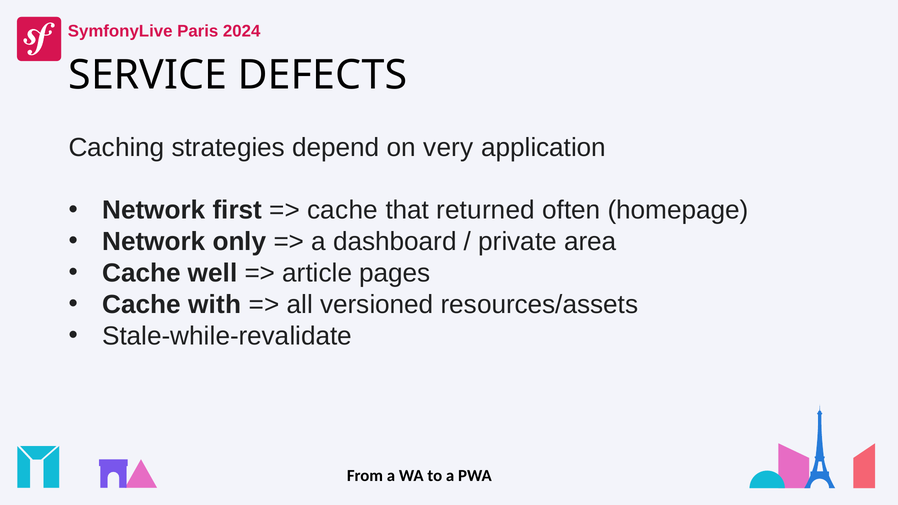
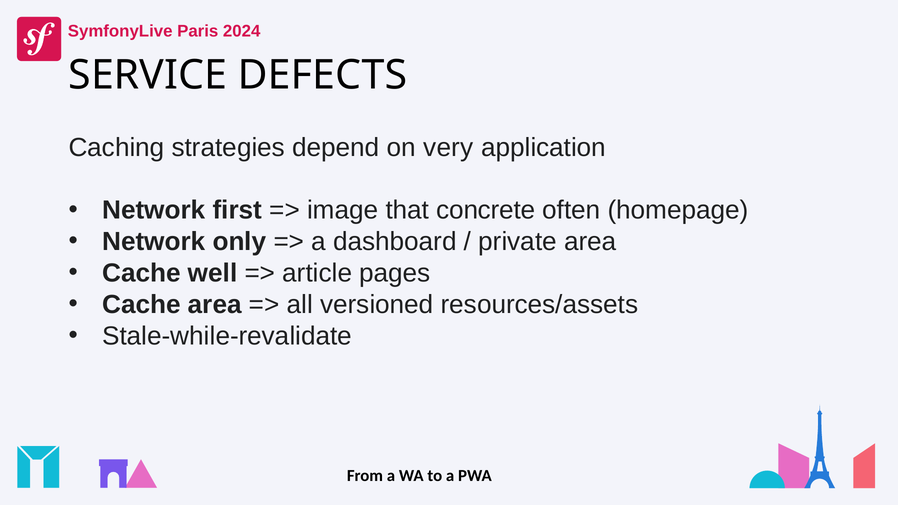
cache: cache -> image (343, 210)
returned: returned -> concrete (486, 210)
Cache with: with -> area (215, 305)
